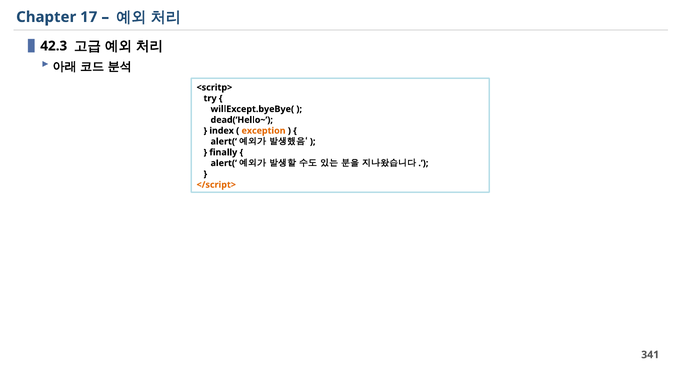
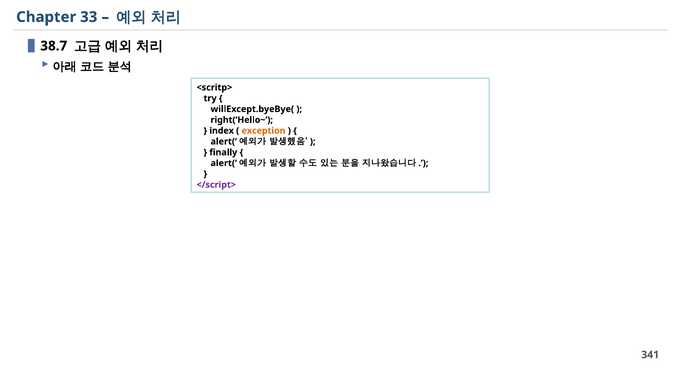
17: 17 -> 33 (89, 17)
42.3: 42.3 -> 38.7 (54, 46)
dead(‘Hello~: dead(‘Hello~ -> right(‘Hello~ (242, 120)
</script> colour: orange -> purple (216, 185)
